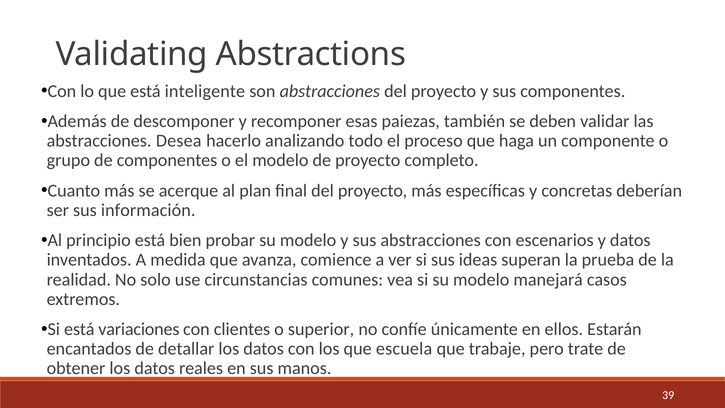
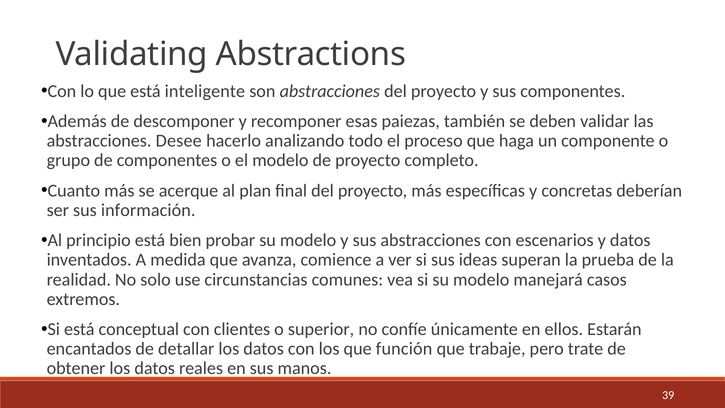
Desea: Desea -> Desee (179, 141)
variaciones: variaciones -> conceptual (139, 329)
escuela: escuela -> función (404, 349)
